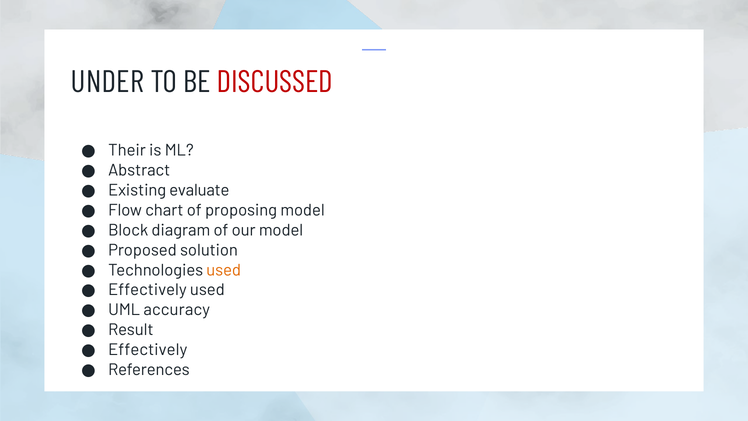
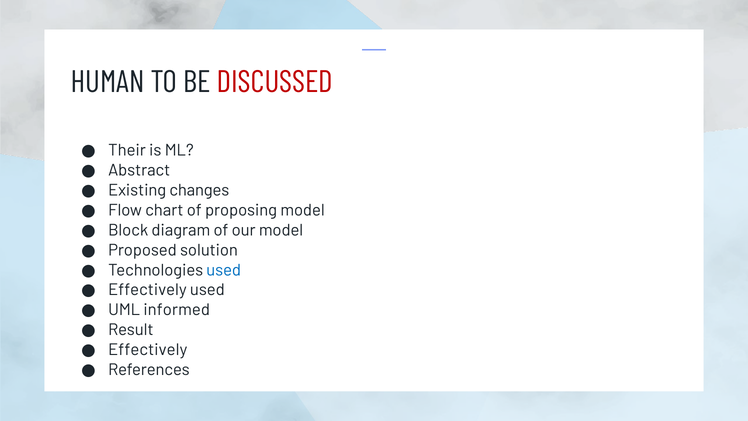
UNDER: UNDER -> HUMAN (108, 82)
evaluate: evaluate -> changes (199, 190)
used colour: orange -> blue (224, 270)
accuracy: accuracy -> informed (177, 310)
